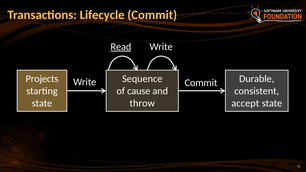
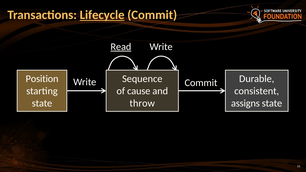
Lifecycle underline: none -> present (102, 15)
Projects: Projects -> Position (42, 79)
accept: accept -> assigns (245, 103)
